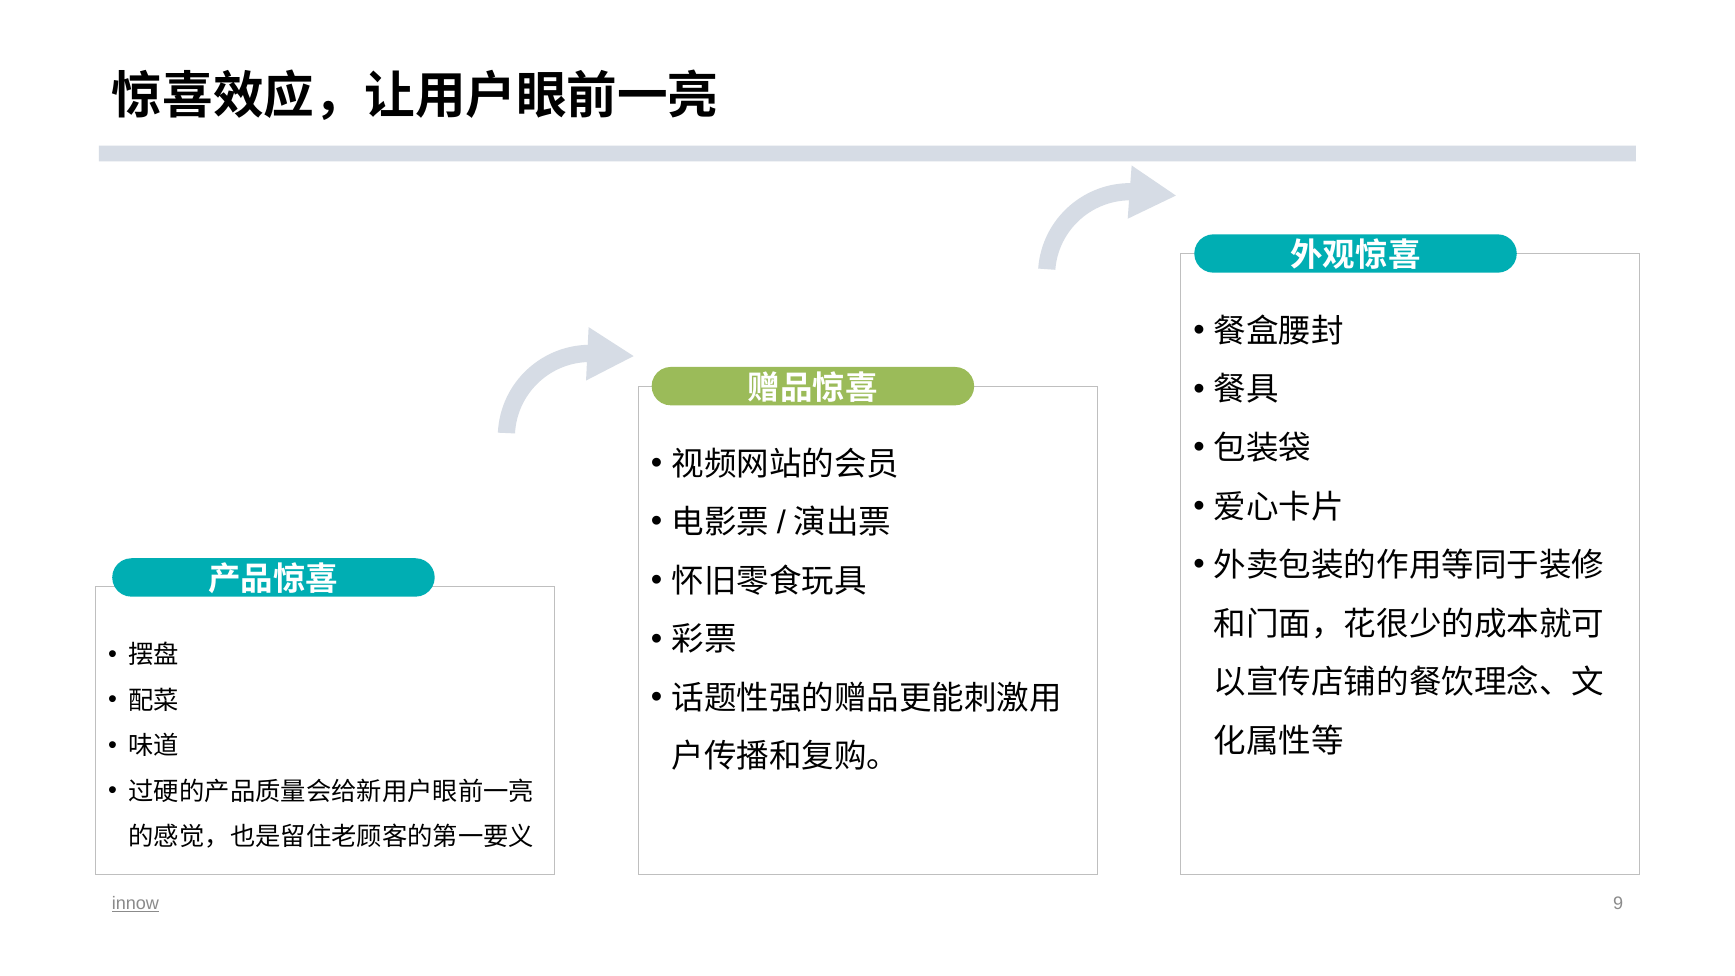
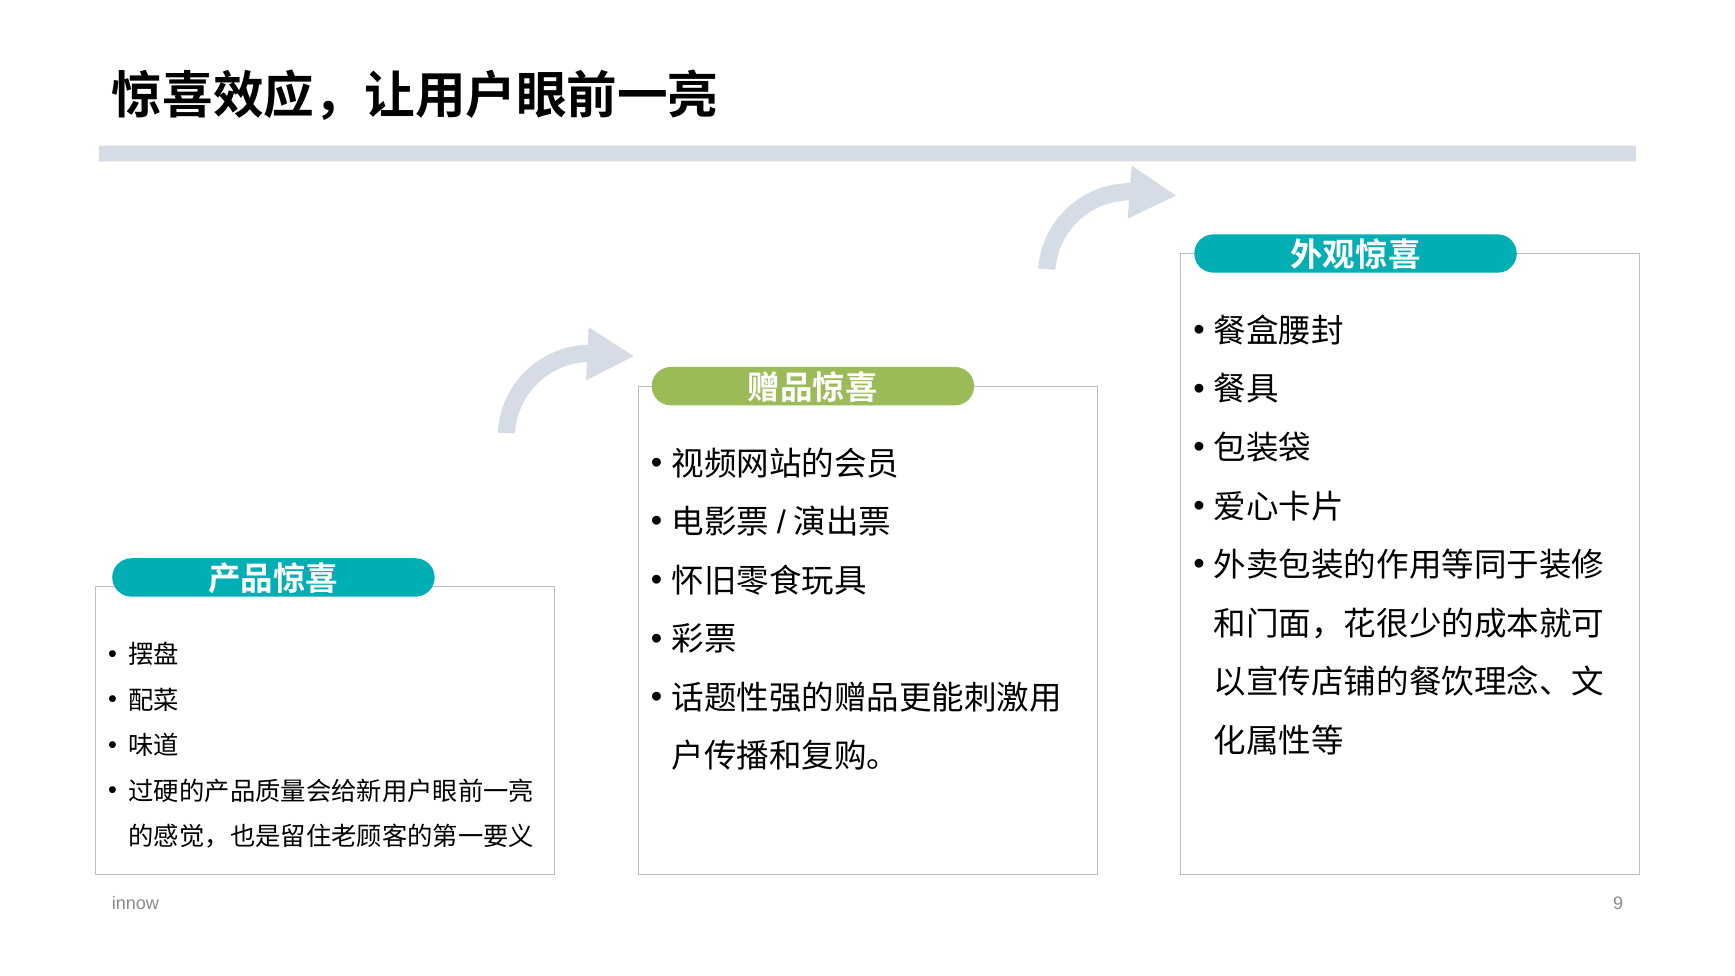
innow underline: present -> none (135, 903)
